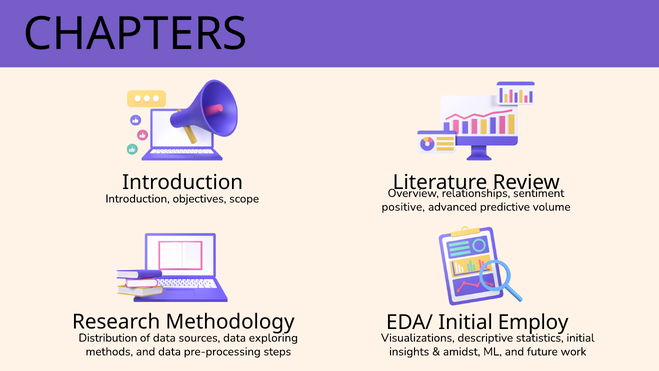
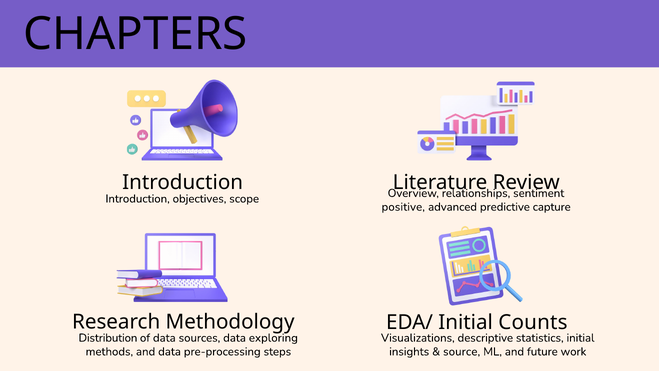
volume: volume -> capture (552, 207)
Employ: Employ -> Counts (533, 322)
amidst: amidst -> source (462, 351)
